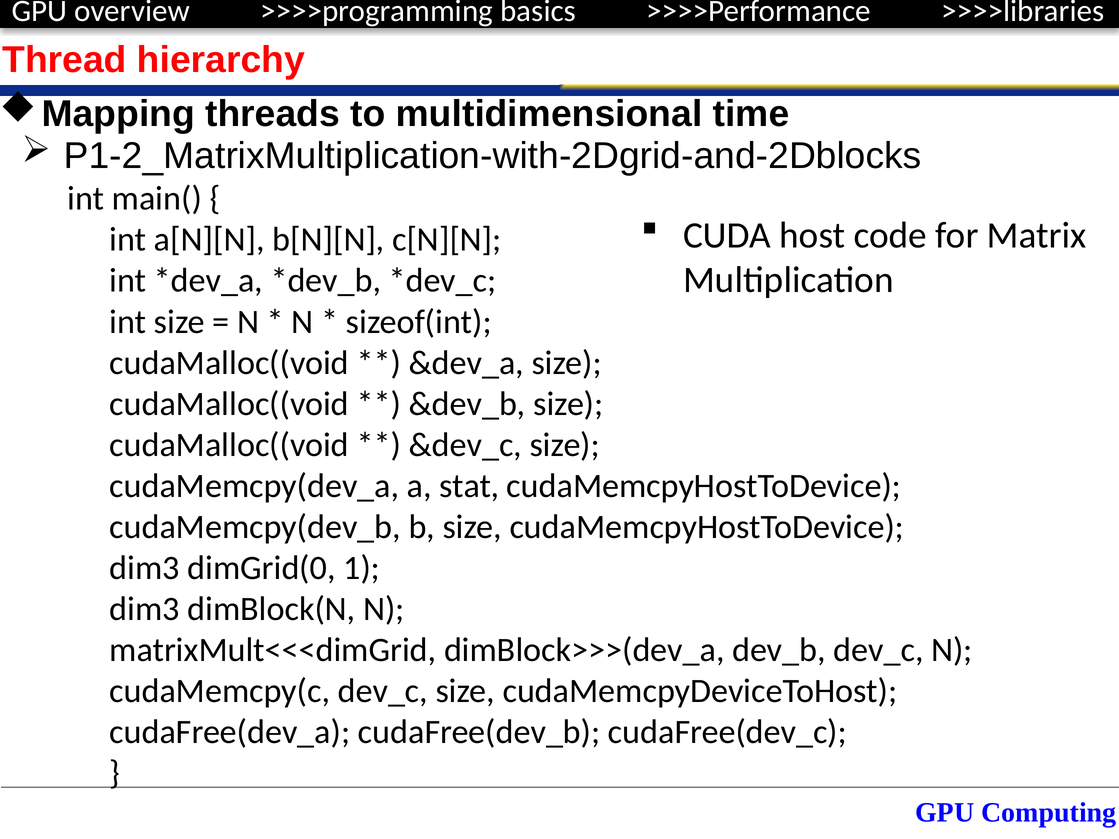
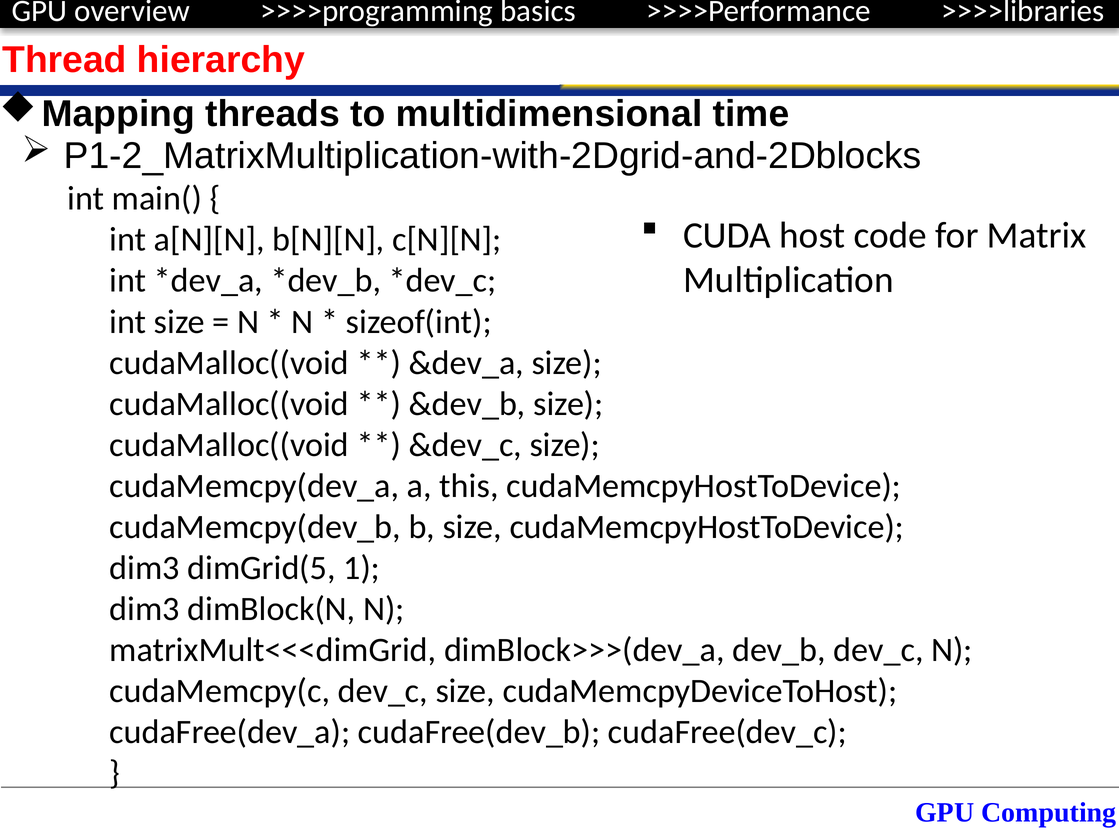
stat: stat -> this (469, 486)
dimGrid(0: dimGrid(0 -> dimGrid(5 (261, 568)
